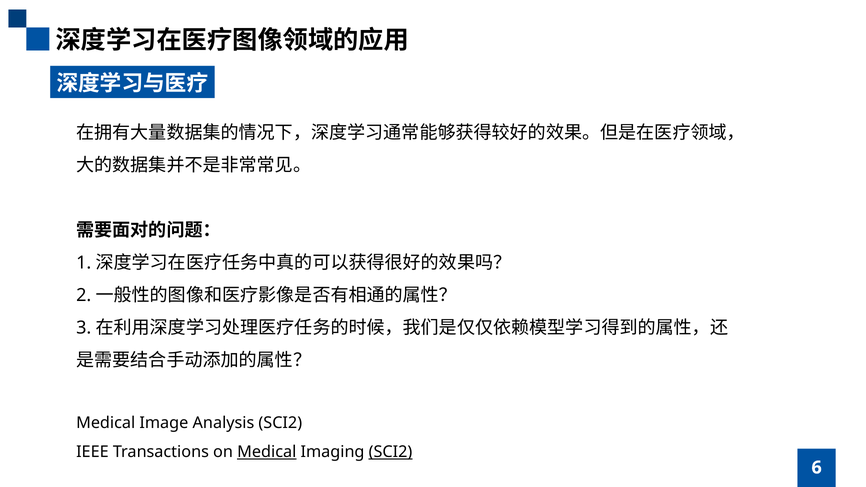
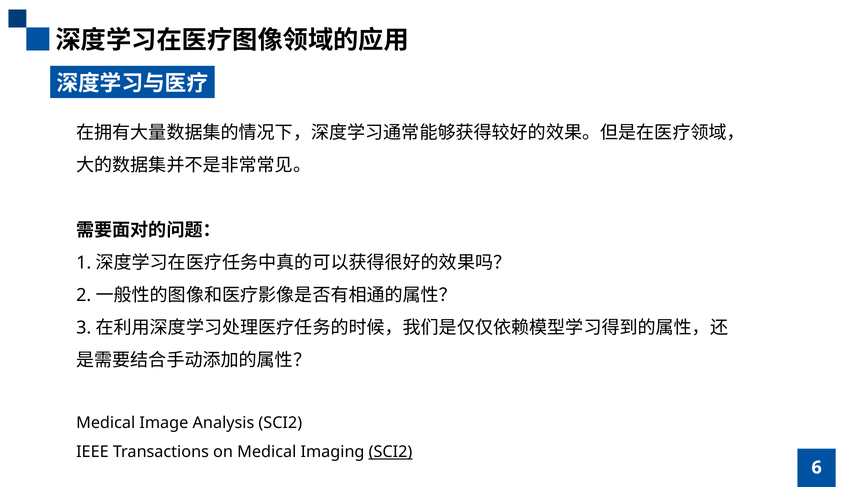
Medical underline: present -> none (267, 452)
